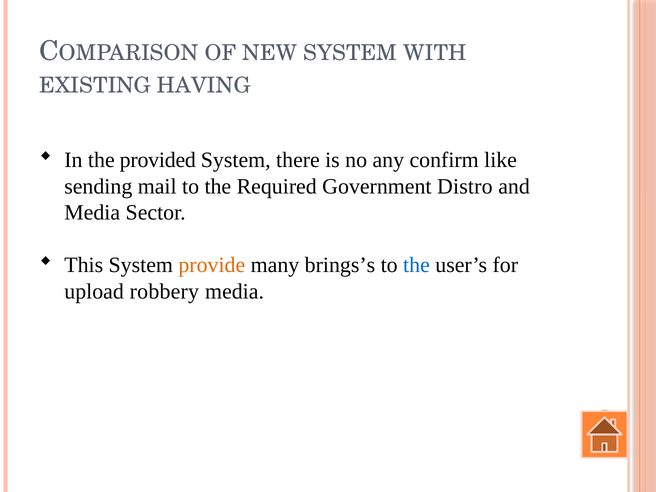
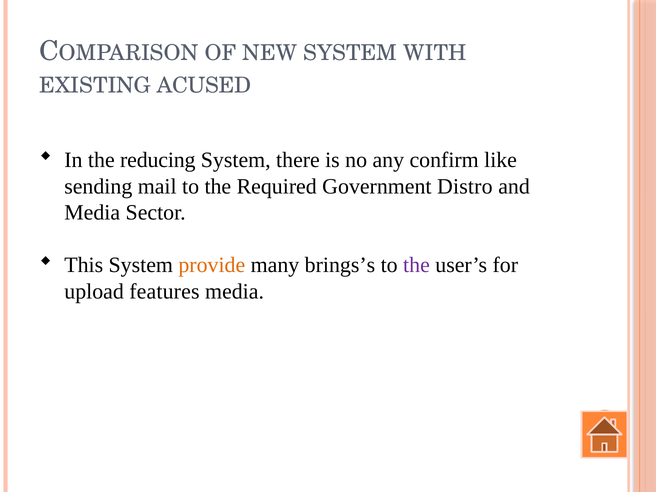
HAVING: HAVING -> ACUSED (204, 86)
provided: provided -> reducing (158, 160)
the colour: blue -> purple (416, 265)
robbery: robbery -> features (164, 291)
